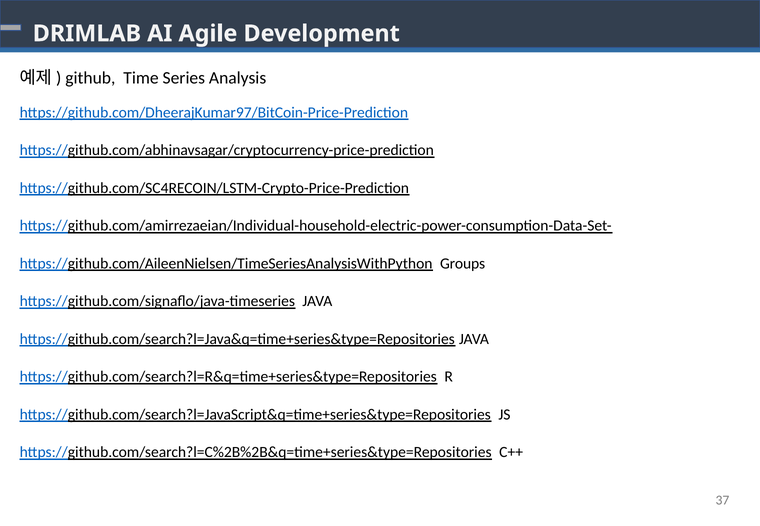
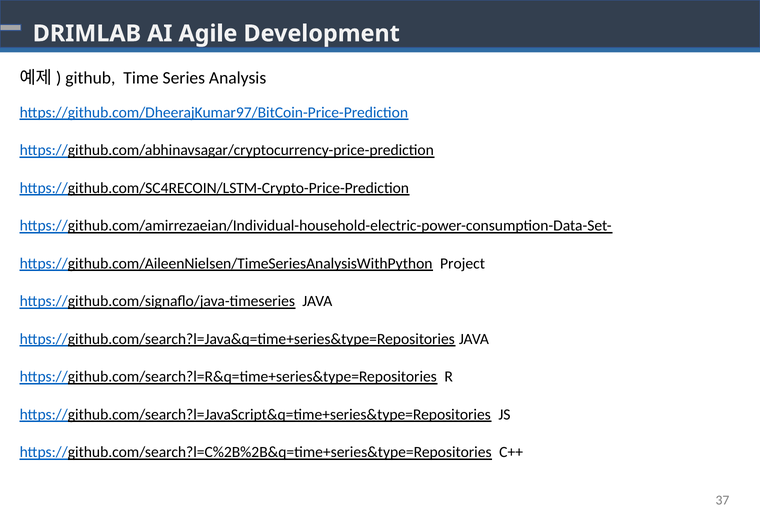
Groups: Groups -> Project (463, 264)
